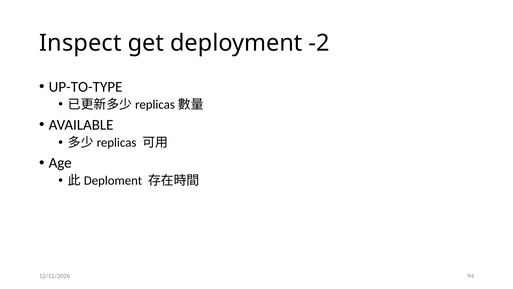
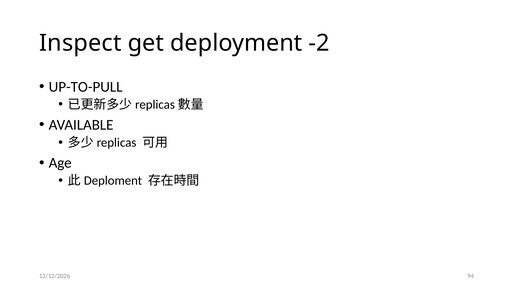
UP-TO-TYPE: UP-TO-TYPE -> UP-TO-PULL (86, 87)
